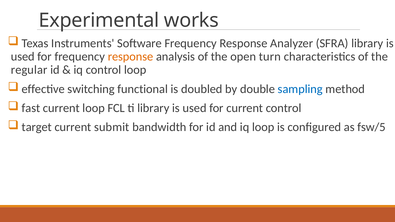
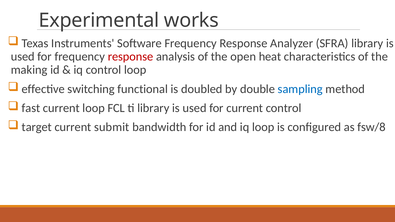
response colour: orange -> red (130, 57)
turn: turn -> heat (270, 57)
regular: regular -> making (29, 70)
fsw/5: fsw/5 -> fsw/8 (372, 127)
